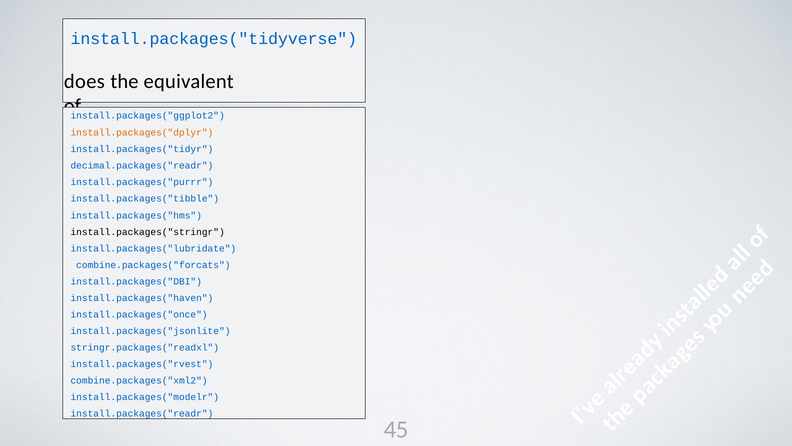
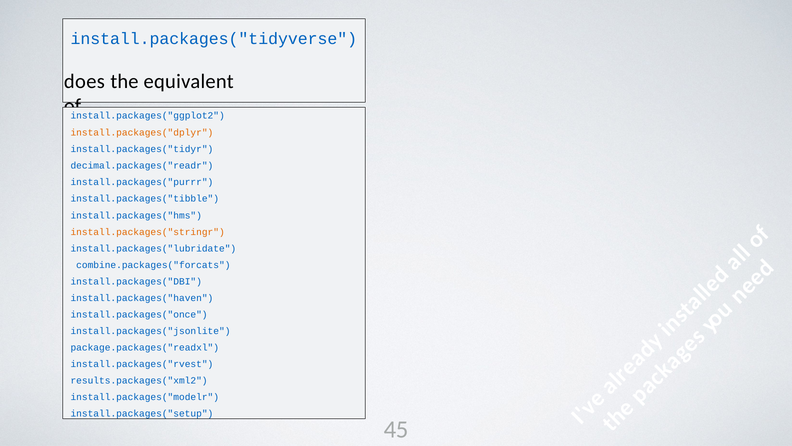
install.packages("stringr colour: black -> orange (148, 232)
stringr.packages("readxl: stringr.packages("readxl -> package.packages("readxl (145, 347)
combine.packages("xml2: combine.packages("xml2 -> results.packages("xml2 (139, 380)
install.packages("readr: install.packages("readr -> install.packages("setup (142, 413)
